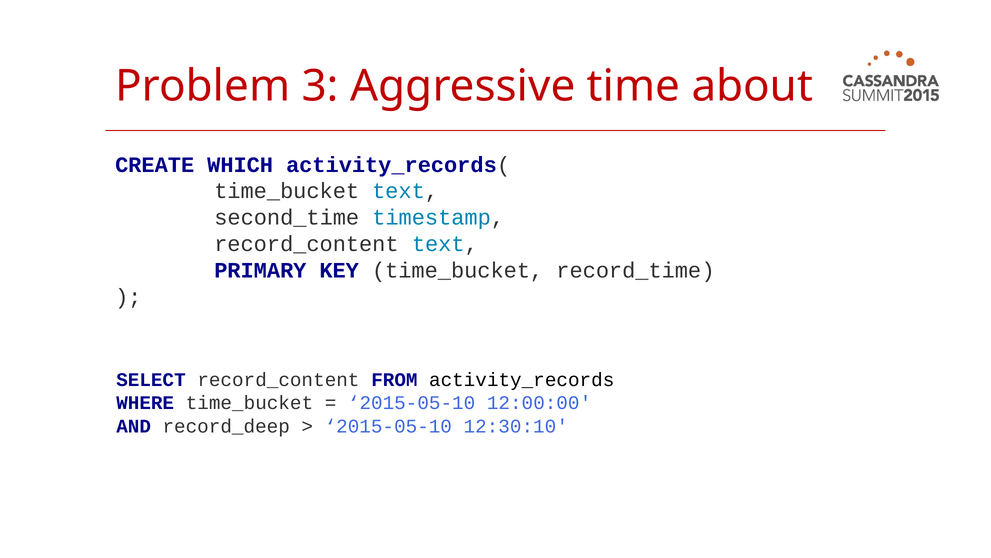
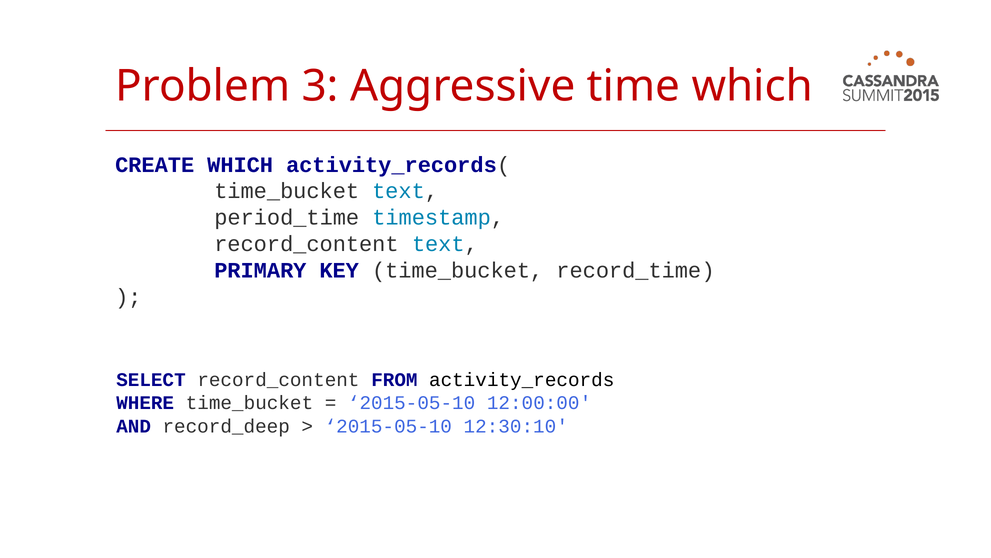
time about: about -> which (752, 86)
second_time: second_time -> period_time (287, 217)
